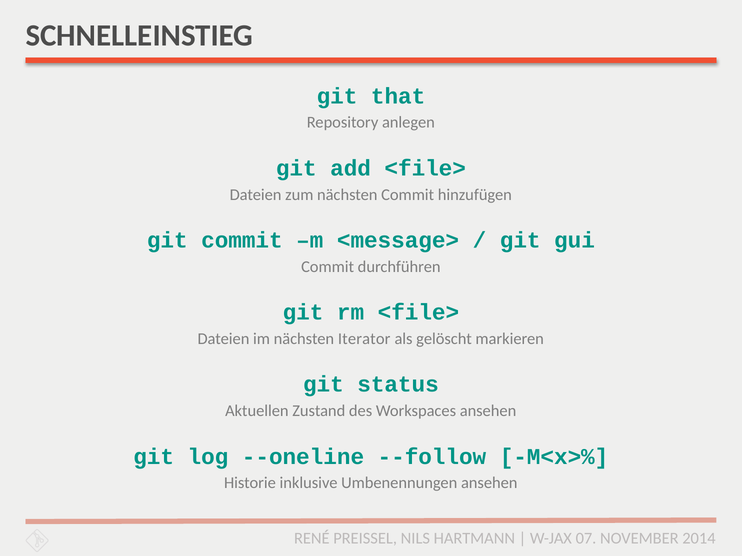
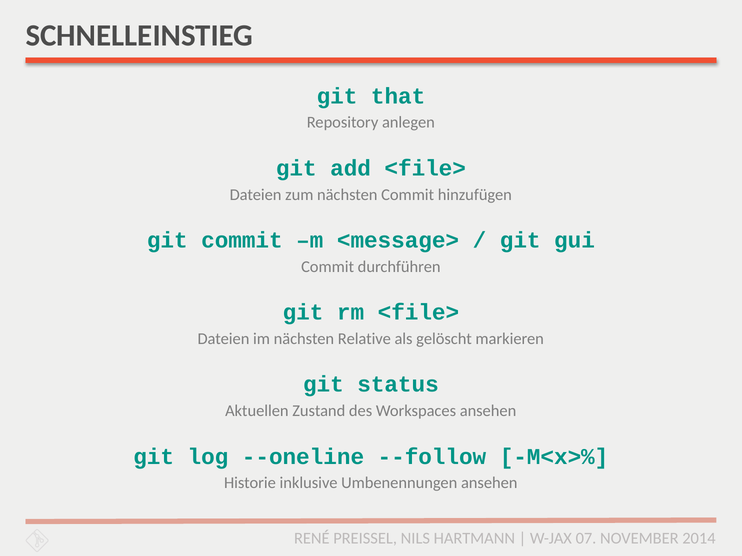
Iterator: Iterator -> Relative (364, 339)
